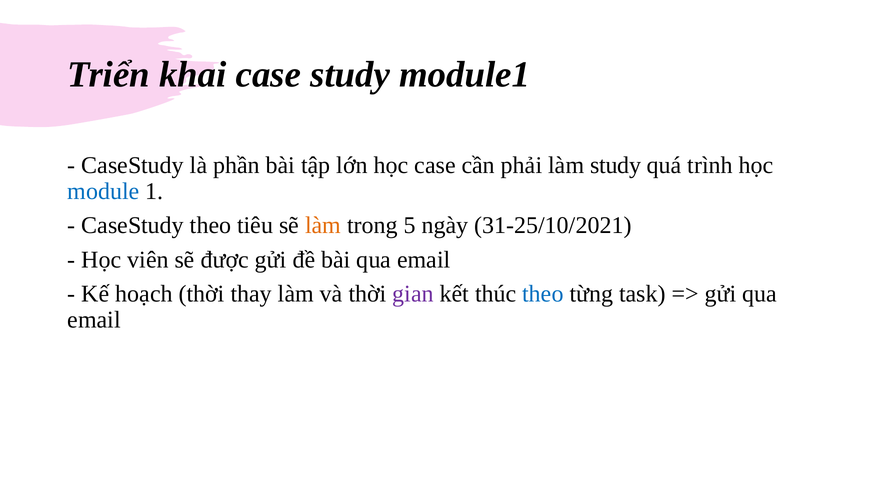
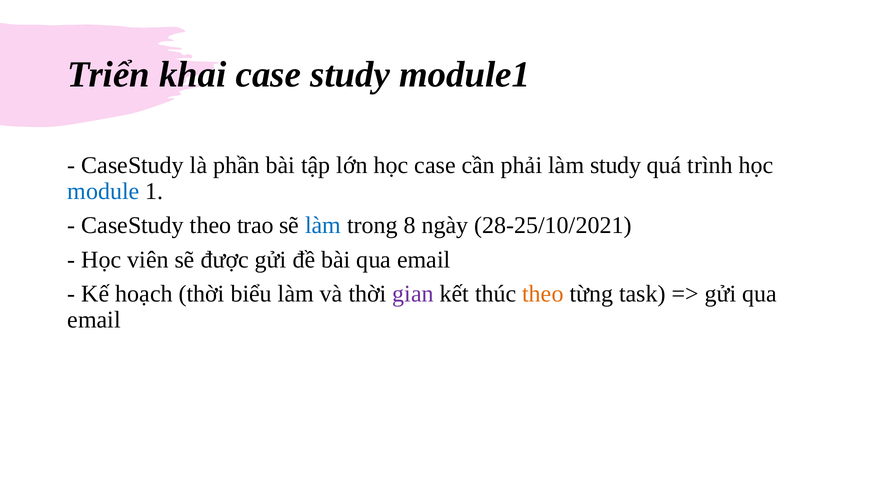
tiêu: tiêu -> trao (255, 225)
làm colour: orange -> blue (323, 225)
5: 5 -> 8 (410, 225)
31-25/10/2021: 31-25/10/2021 -> 28-25/10/2021 (553, 225)
thay: thay -> biểu (251, 294)
theo colour: blue -> orange (543, 294)
